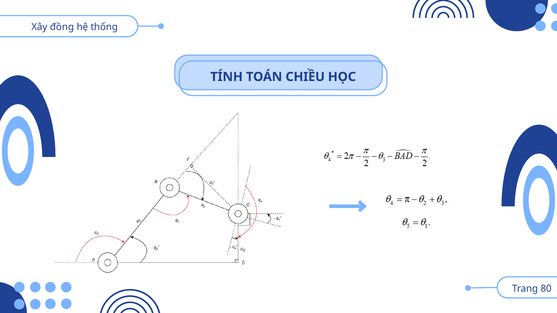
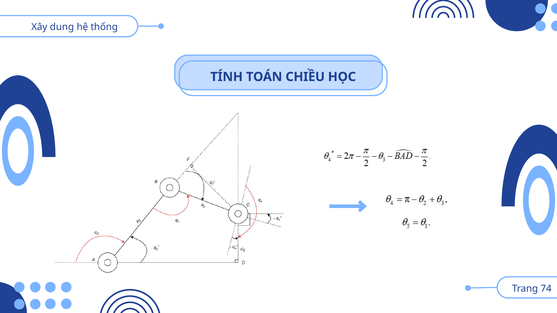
đồng: đồng -> dung (62, 27)
80: 80 -> 74 (546, 289)
